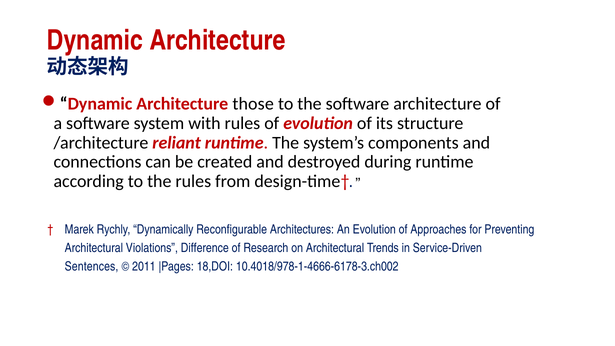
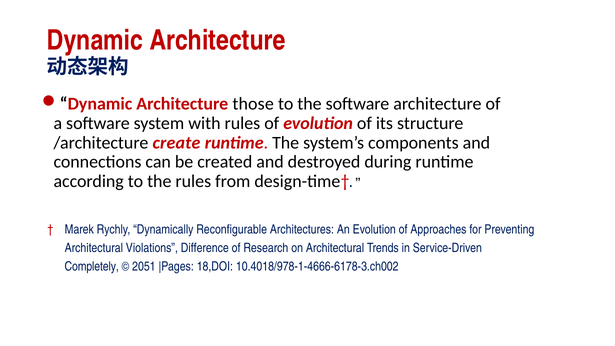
reliant: reliant -> create (176, 143)
Sentences: Sentences -> Completely (92, 266)
2011: 2011 -> 2051 (144, 266)
